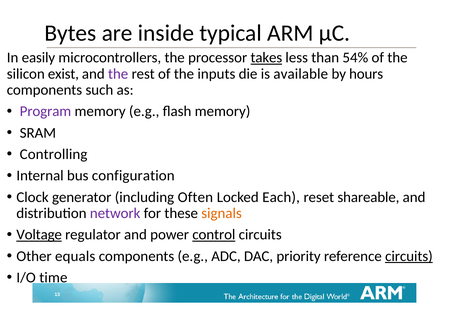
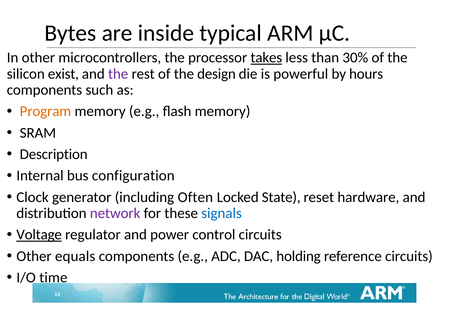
In easily: easily -> other (38, 58)
54%: 54% -> 30% (355, 58)
inputs: inputs -> design (216, 74)
available: available -> powerful (301, 74)
Program colour: purple -> orange (45, 111)
Controlling: Controlling -> Description (54, 154)
Each: Each -> State (281, 197)
shareable: shareable -> hardware (368, 197)
signals colour: orange -> blue (222, 213)
control underline: present -> none (214, 235)
priority: priority -> holding (299, 256)
circuits underline: present -> none (409, 256)
